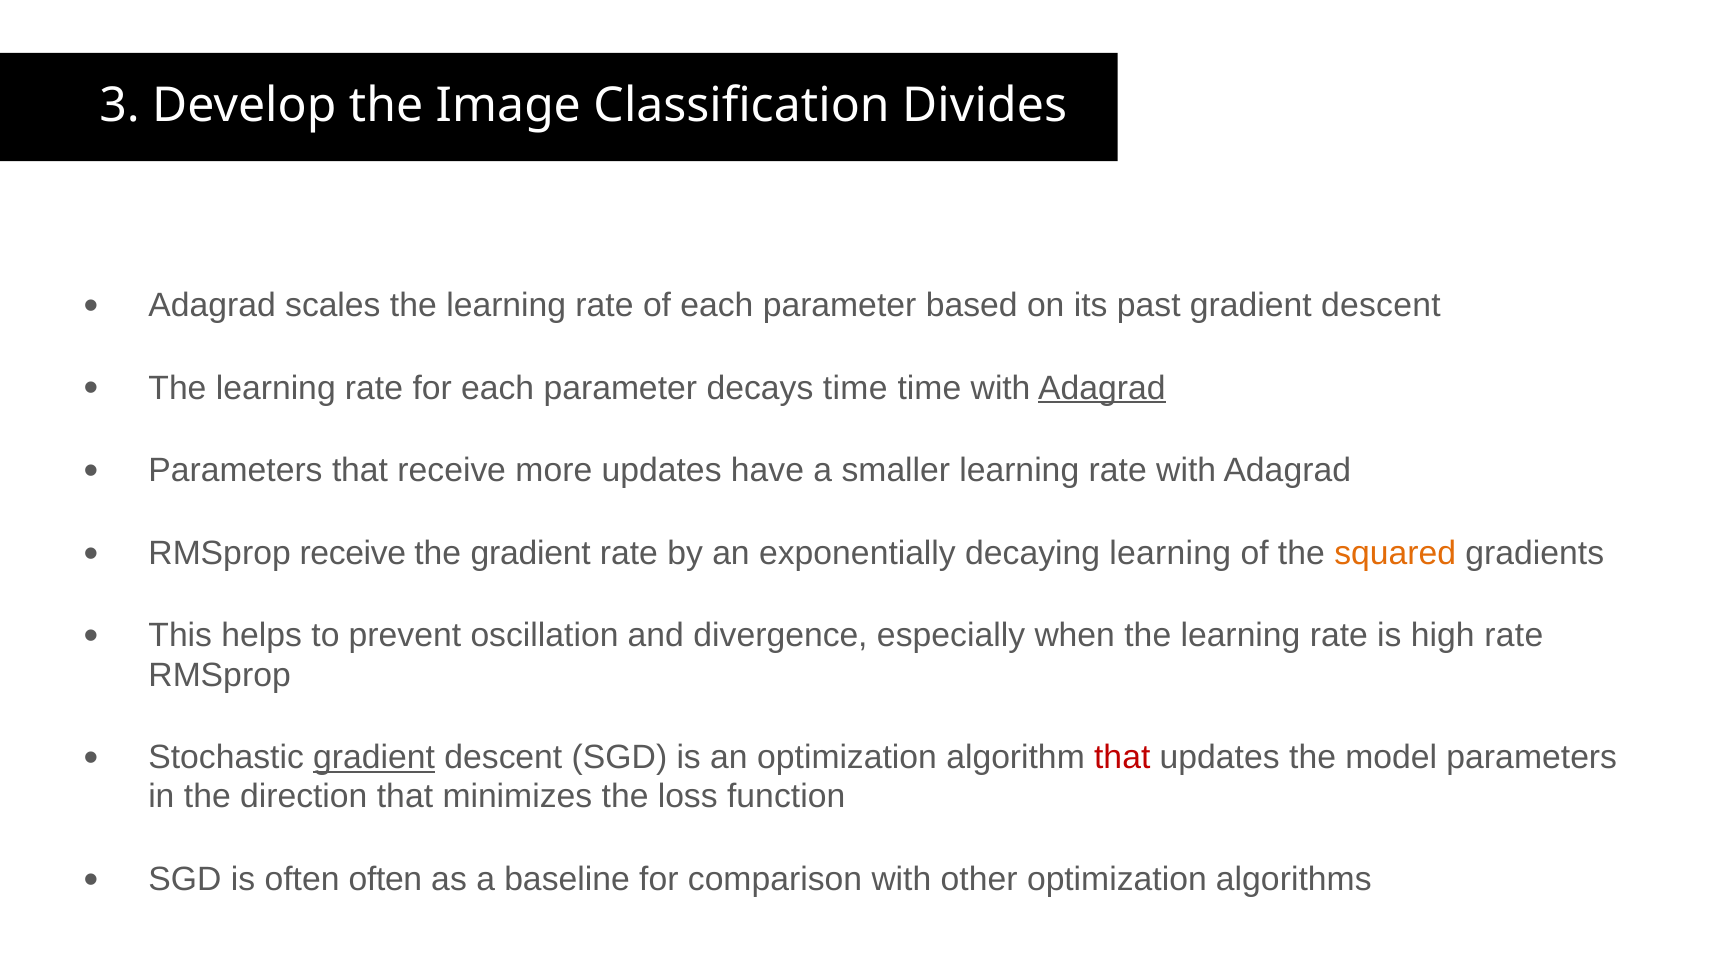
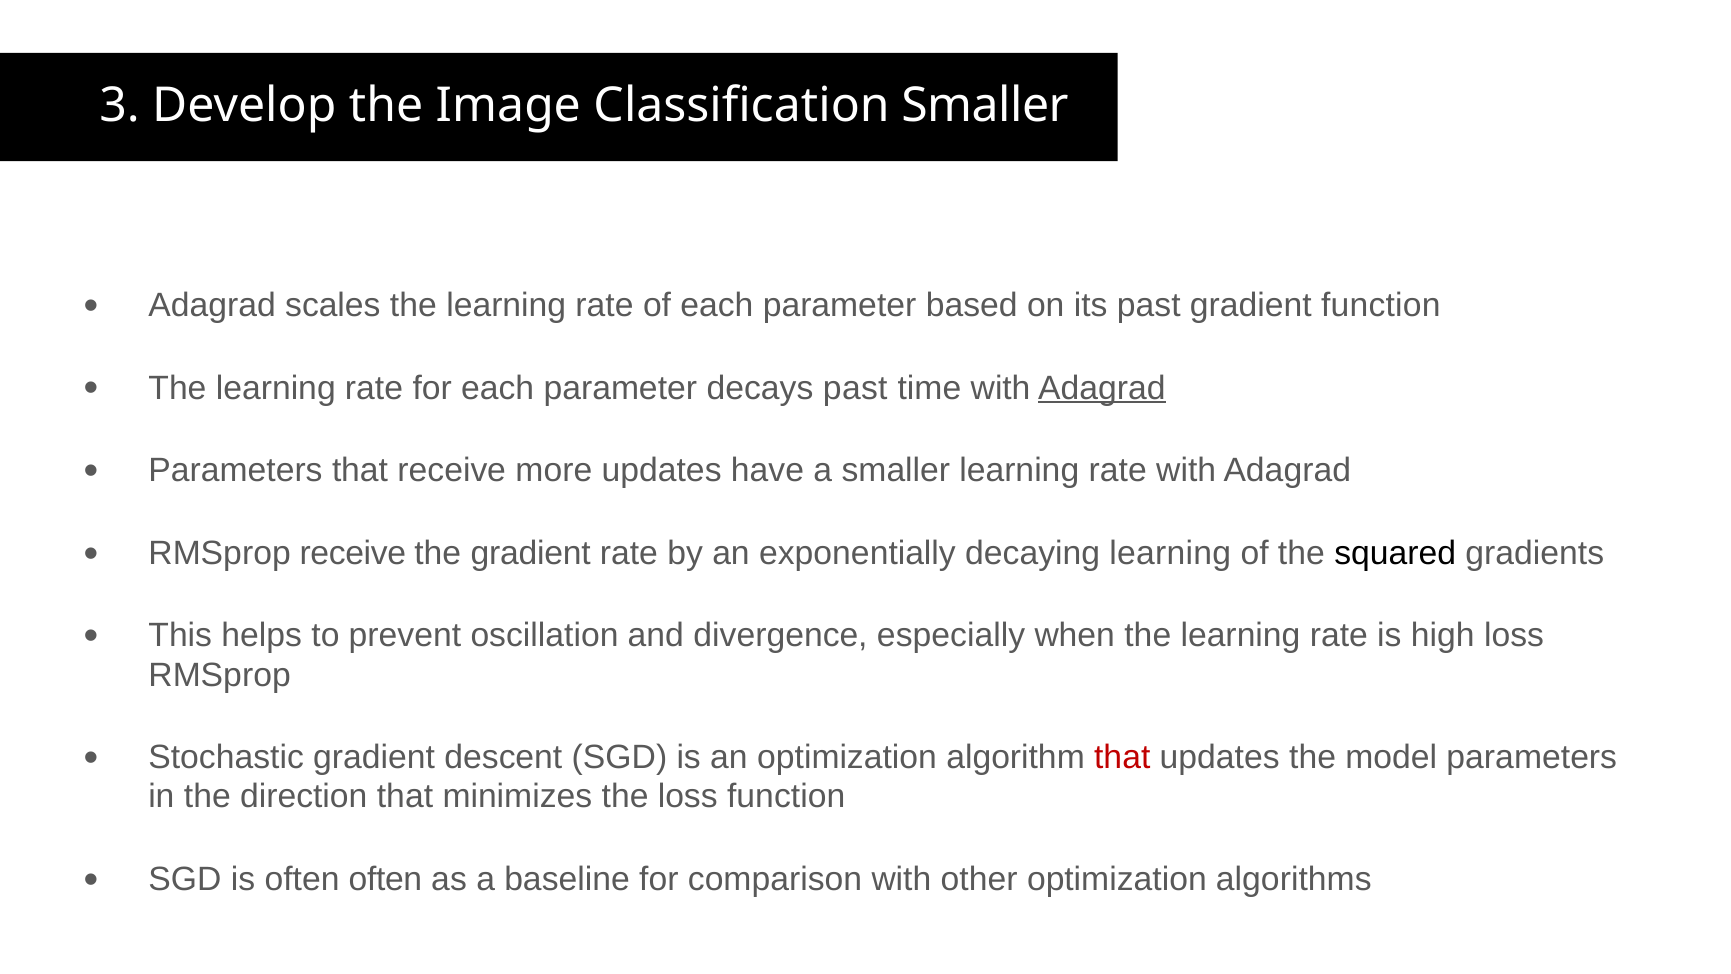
Classification Divides: Divides -> Smaller (985, 106)
past gradient descent: descent -> function (1381, 305)
decays time: time -> past (855, 388)
squared colour: orange -> black (1395, 553)
high rate: rate -> loss (1514, 636)
gradient underline: present -> none (374, 757)
